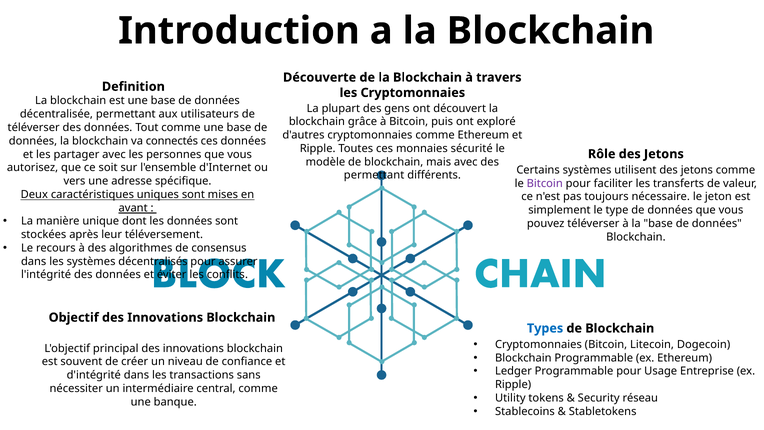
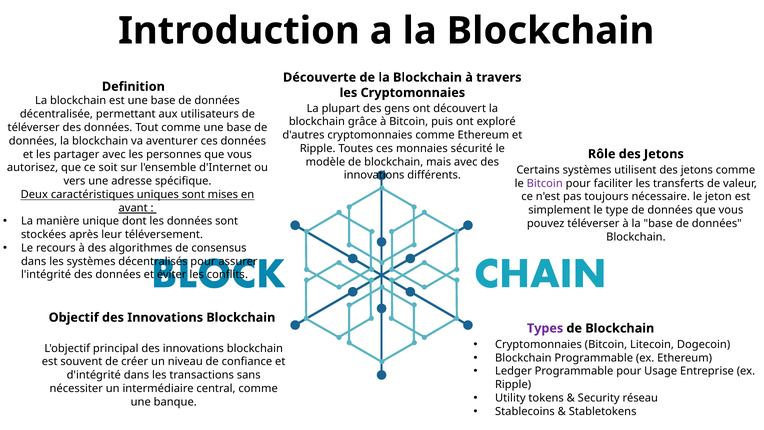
connectés: connectés -> aventurer (172, 141)
permettant: permettant -> innovations (374, 175)
Types colour: blue -> purple (545, 328)
